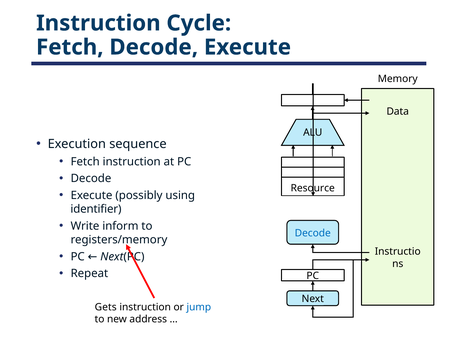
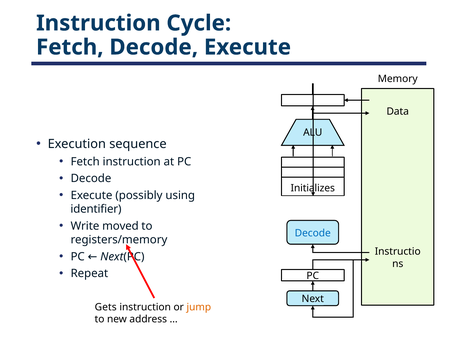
Resource: Resource -> Initializes (313, 188)
inform: inform -> moved (120, 226)
jump colour: blue -> orange (199, 308)
